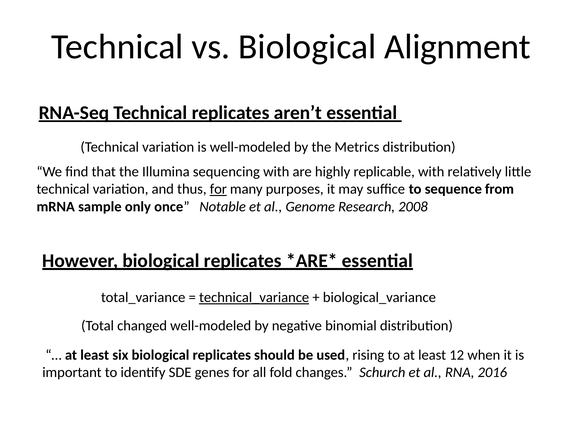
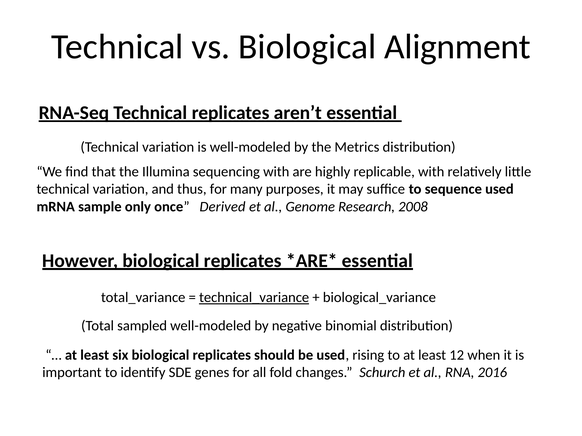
for underline: present -> none (218, 189)
sequence from: from -> used (499, 189)
Notable: Notable -> Derived (223, 207)
changed: changed -> sampled (142, 326)
